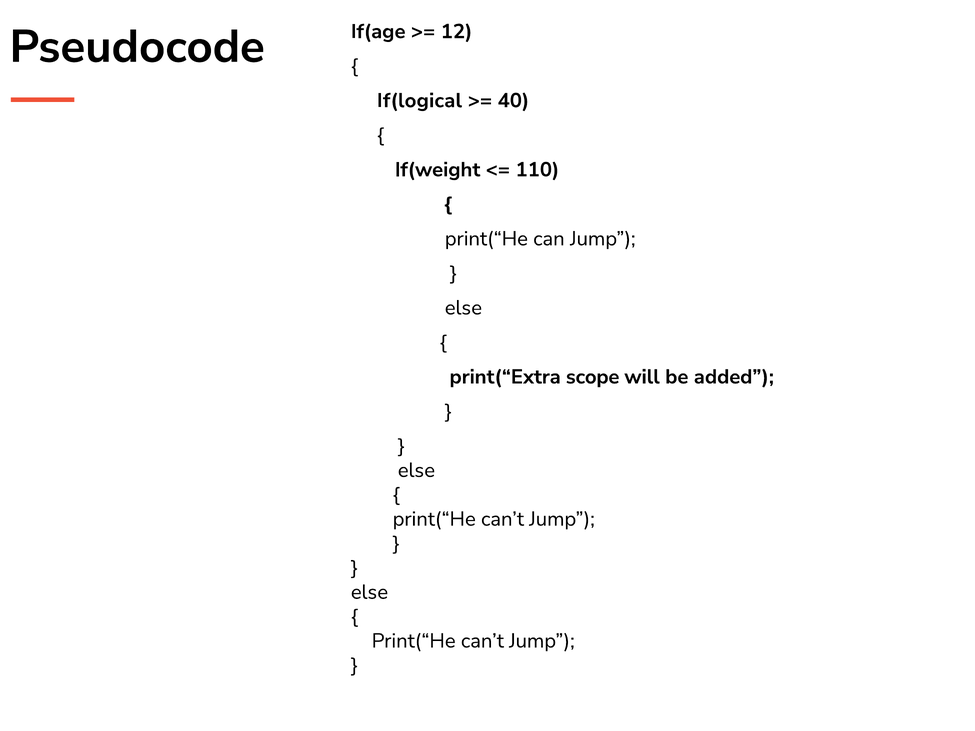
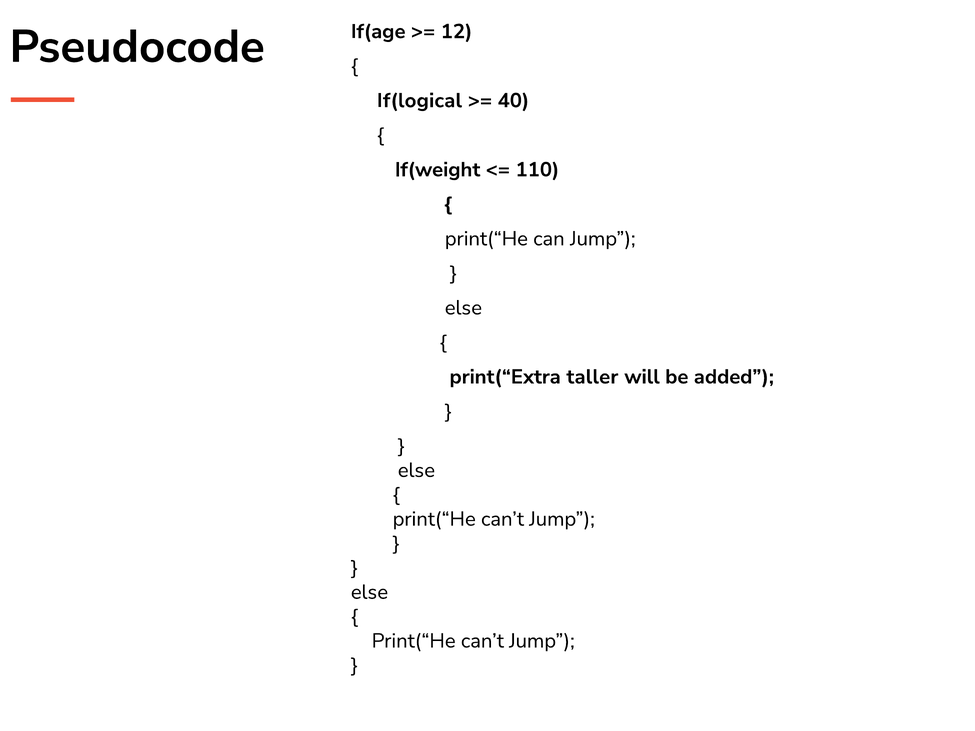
scope: scope -> taller (592, 377)
